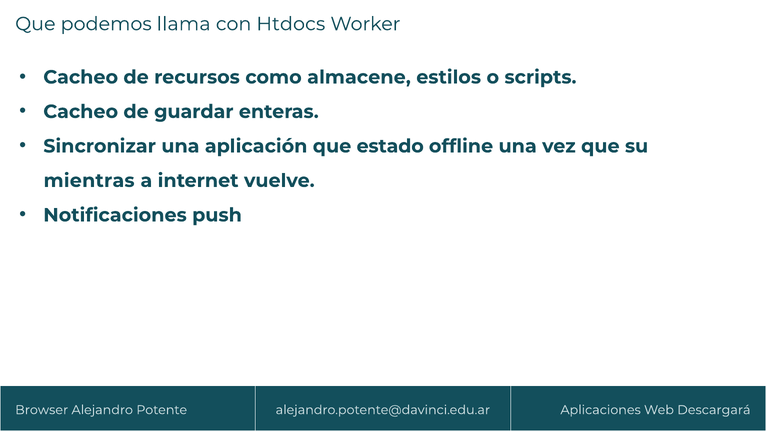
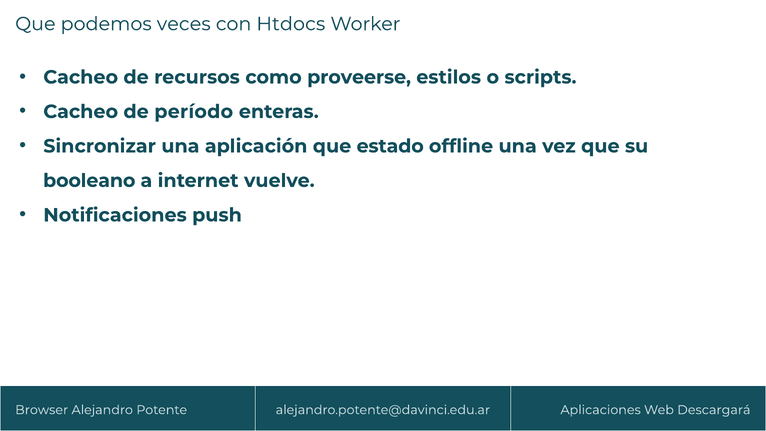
llama: llama -> veces (184, 24)
almacene: almacene -> proveerse (359, 77)
guardar: guardar -> período (194, 112)
mientras: mientras -> booleano (89, 181)
